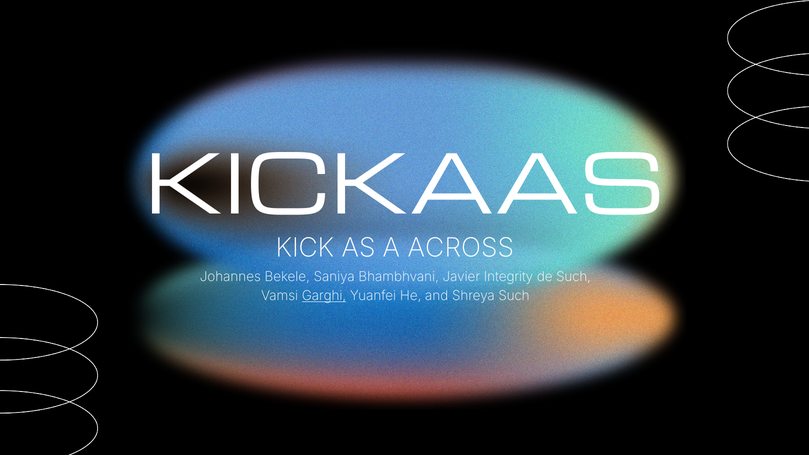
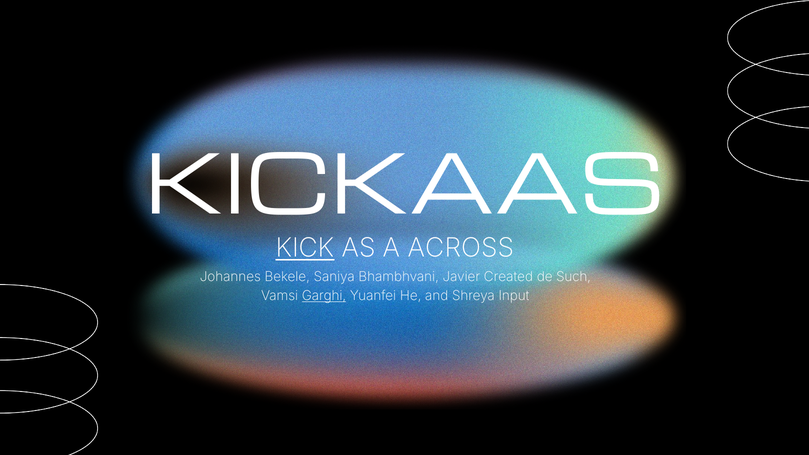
KICK underline: none -> present (305, 248)
Integrity: Integrity -> Created (508, 277)
Shreya Such: Such -> Input (514, 296)
